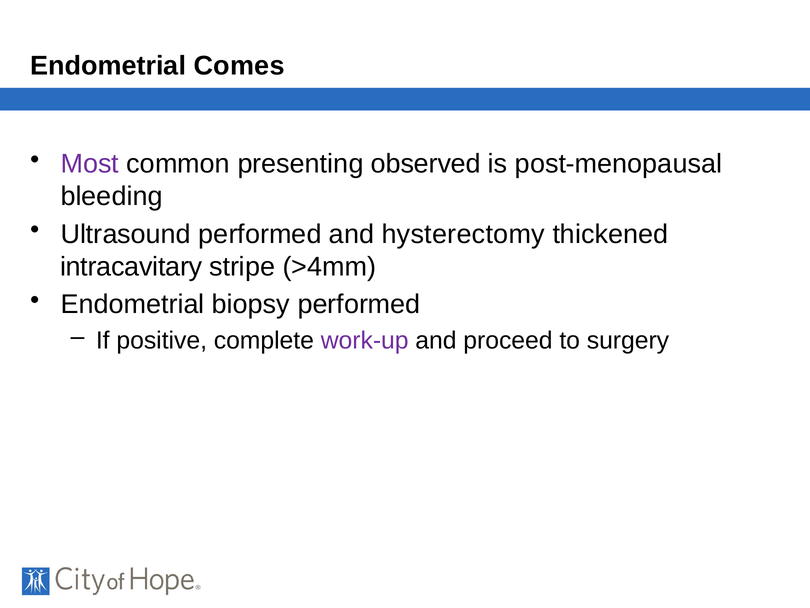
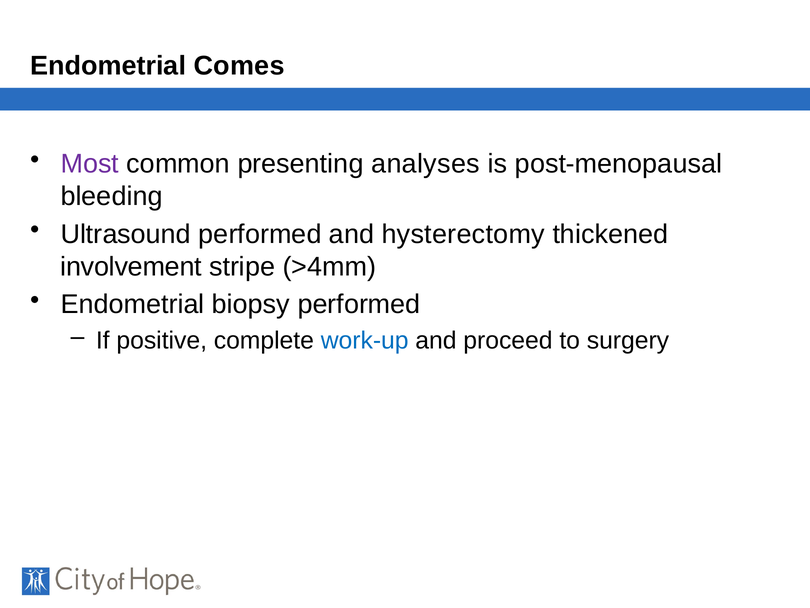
observed: observed -> analyses (426, 164)
intracavitary: intracavitary -> involvement (131, 266)
work-up colour: purple -> blue (365, 340)
